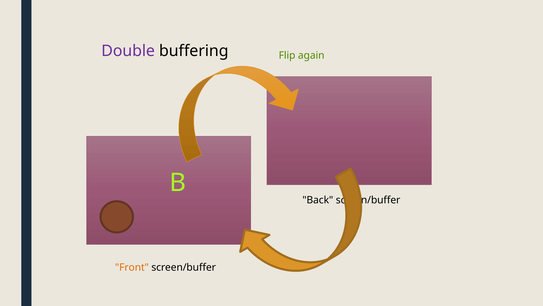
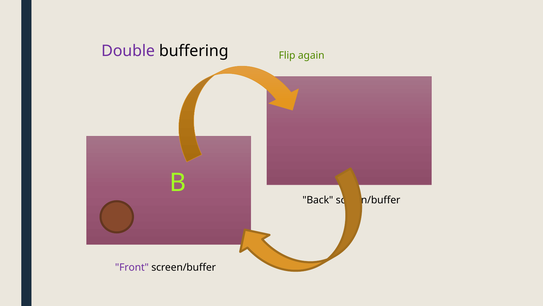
Front colour: orange -> purple (132, 267)
